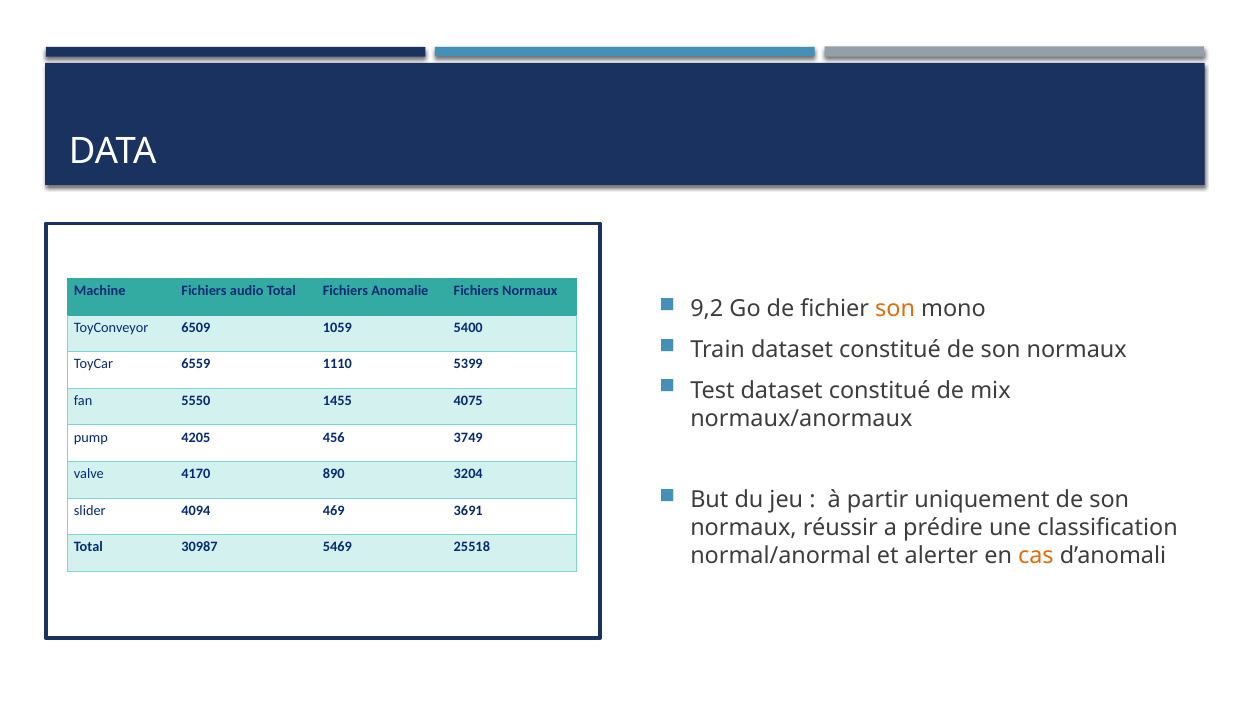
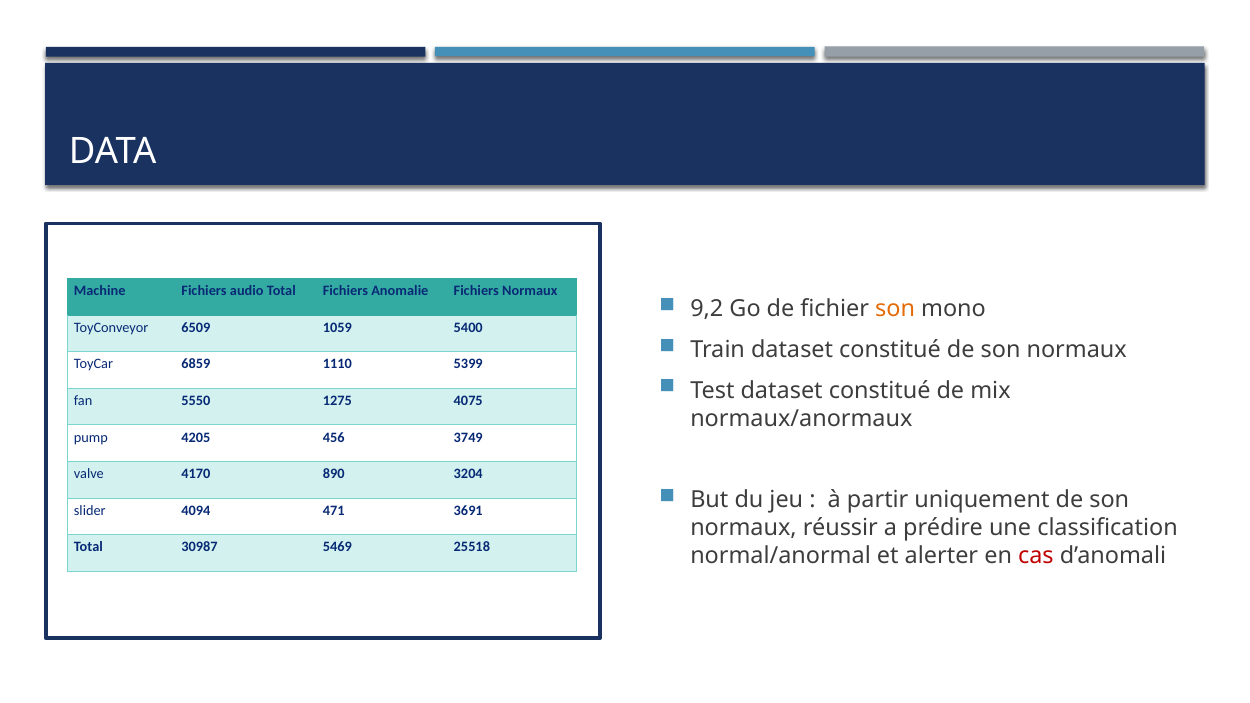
6559: 6559 -> 6859 (196, 364)
1455: 1455 -> 1275 (337, 401)
469: 469 -> 471 (334, 511)
cas colour: orange -> red (1036, 556)
